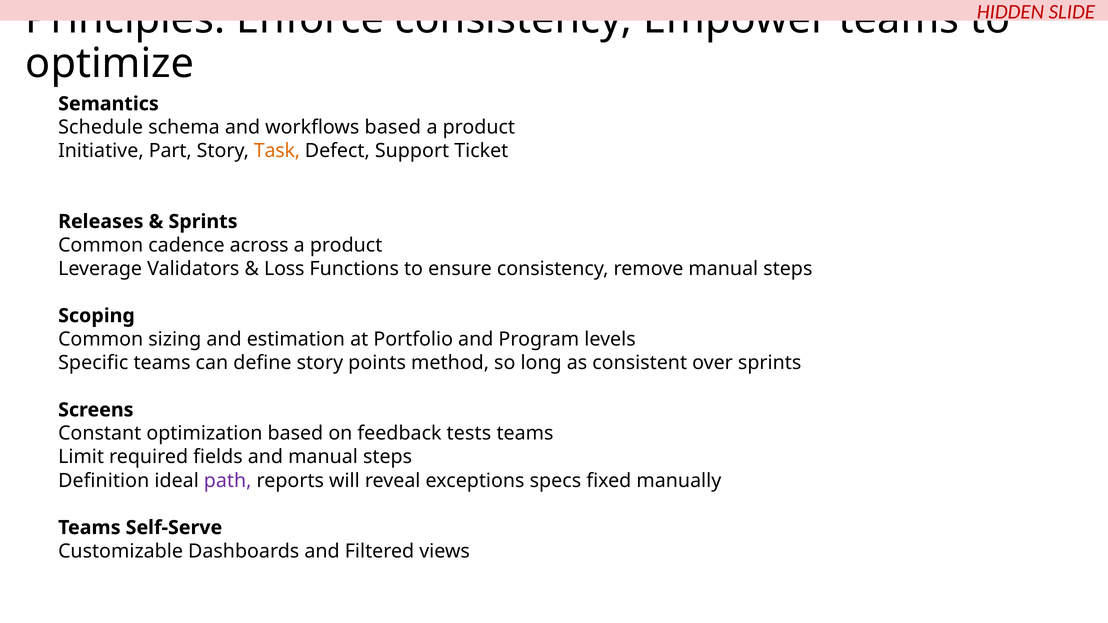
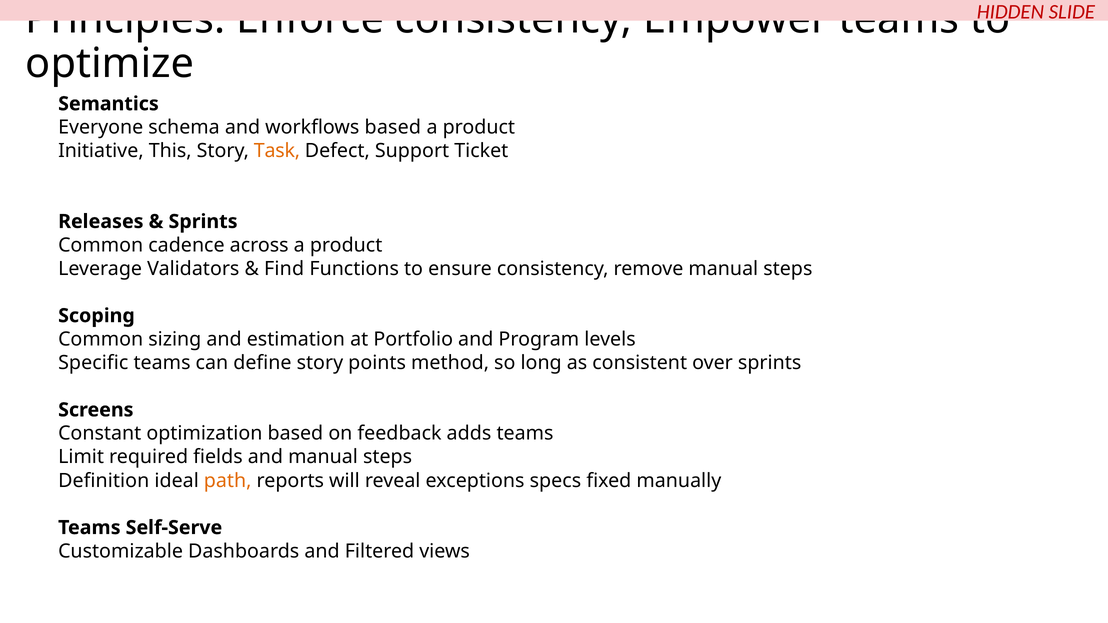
Schedule: Schedule -> Everyone (101, 127)
Part: Part -> This (170, 151)
Loss: Loss -> Find (284, 269)
tests: tests -> adds (469, 434)
path colour: purple -> orange (228, 481)
